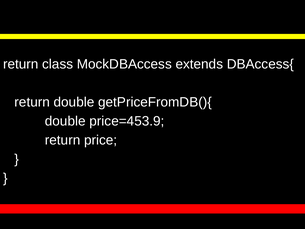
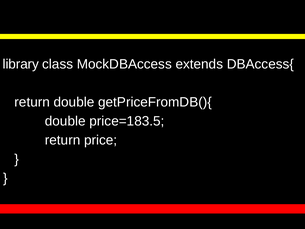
return: return -> library (21, 64)
price=453.9: price=453.9 -> price=183.5 (127, 121)
